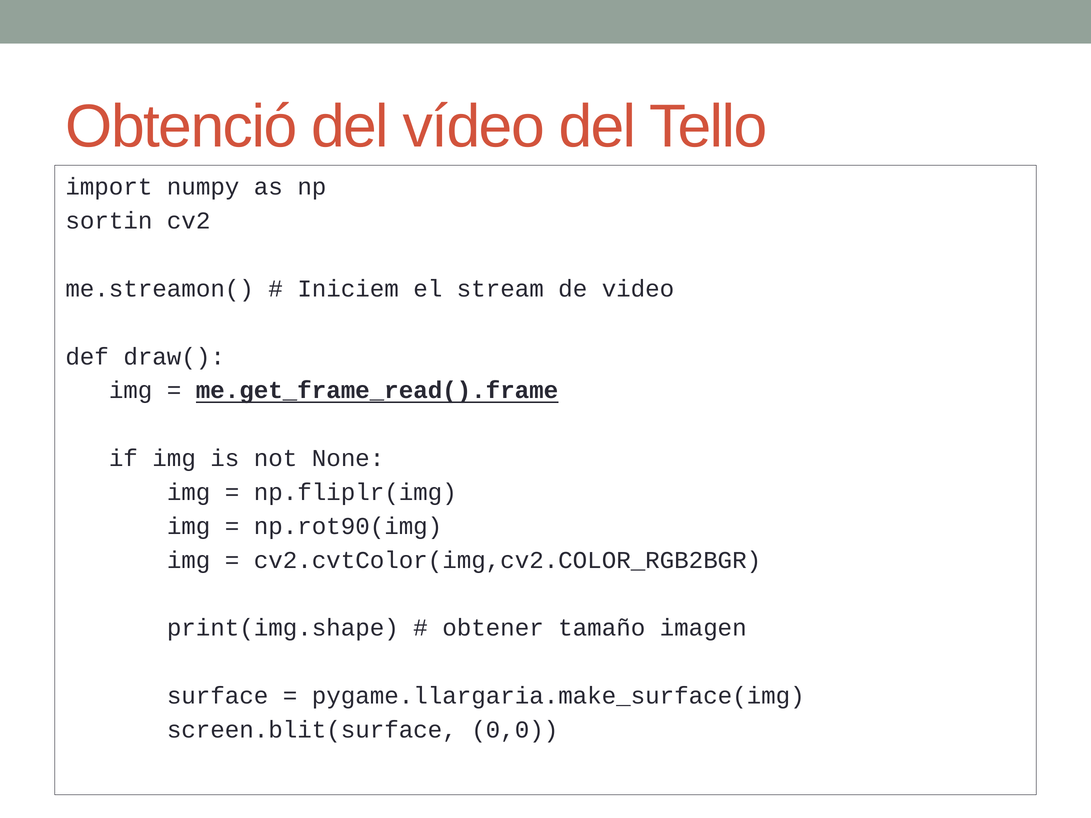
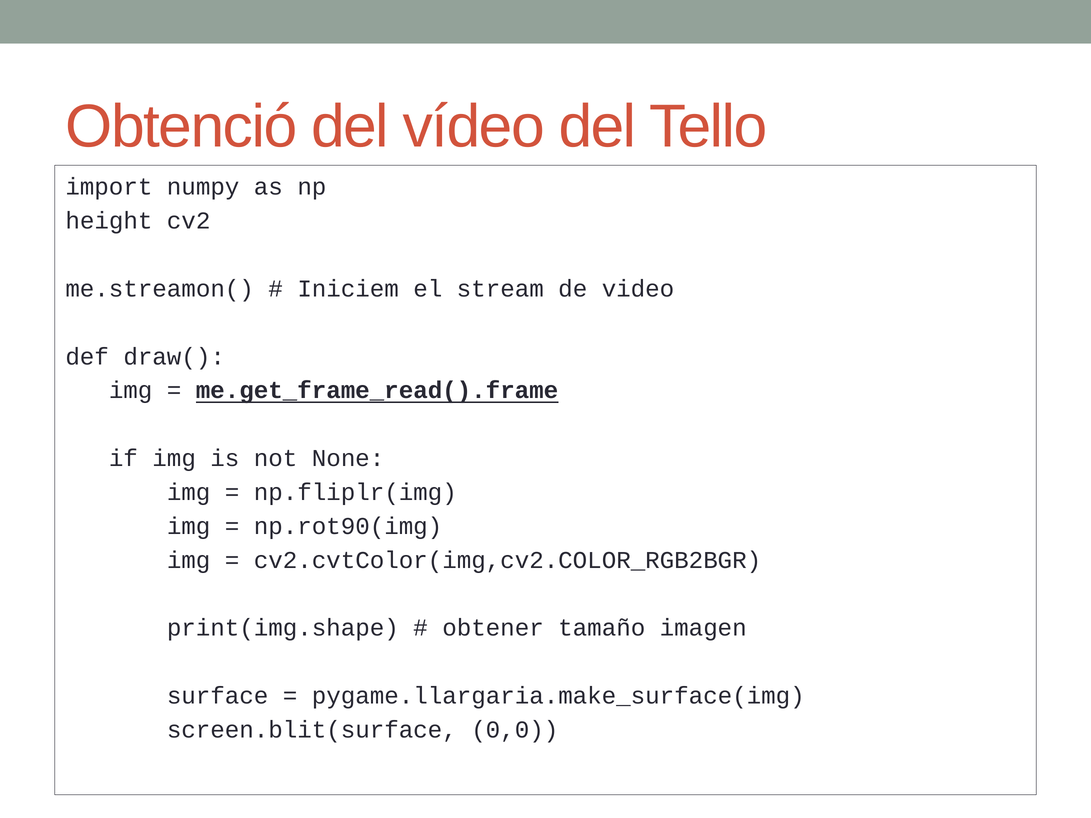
sortin: sortin -> height (109, 221)
